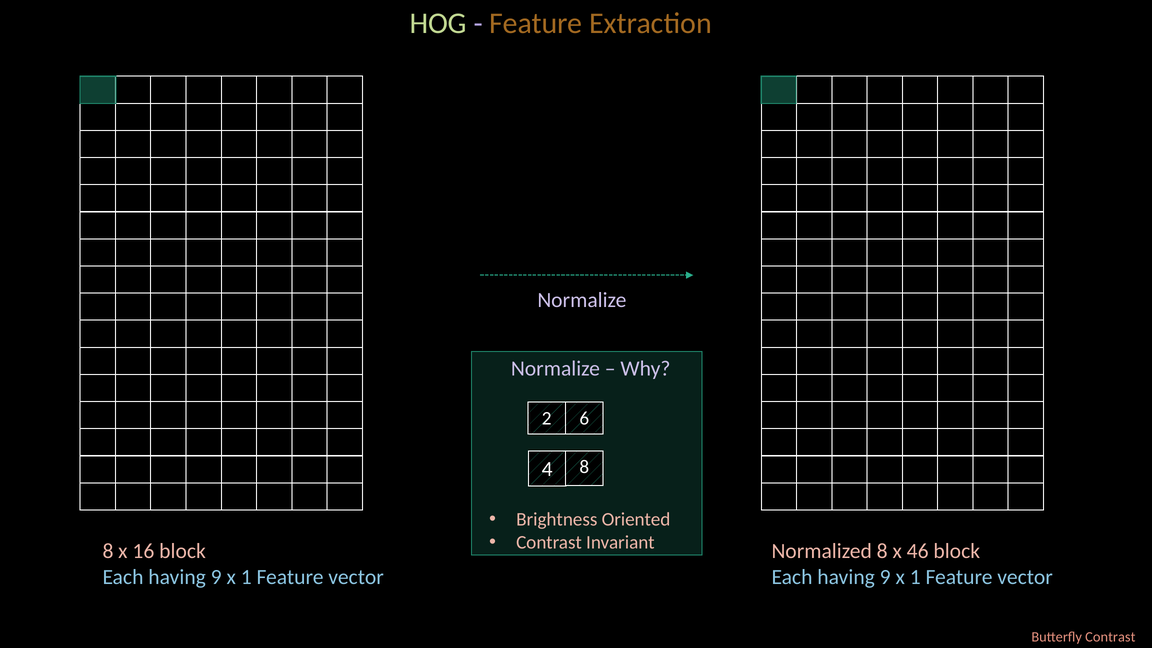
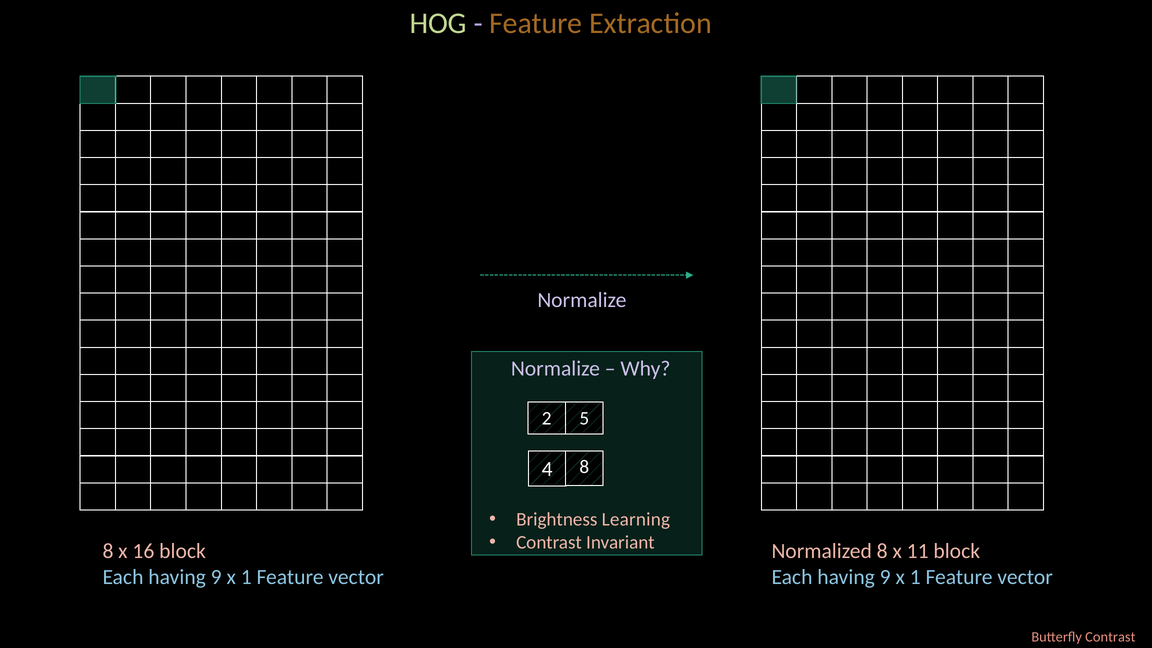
6: 6 -> 5 (584, 418)
Oriented: Oriented -> Learning (636, 520)
46: 46 -> 11 (918, 551)
